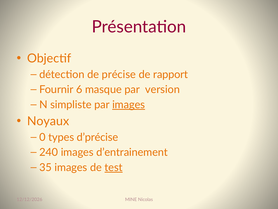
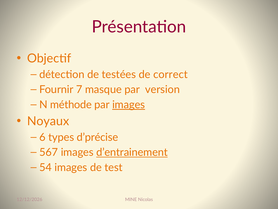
précise: précise -> testées (119, 74)
rapport: rapport -> correct (171, 74)
6: 6 -> 7 (79, 89)
simpliste: simpliste -> méthode (71, 105)
0: 0 -> 6 (42, 137)
240: 240 -> 567 (49, 152)
d’entrainement underline: none -> present (132, 152)
35: 35 -> 54 (46, 167)
test underline: present -> none (114, 167)
